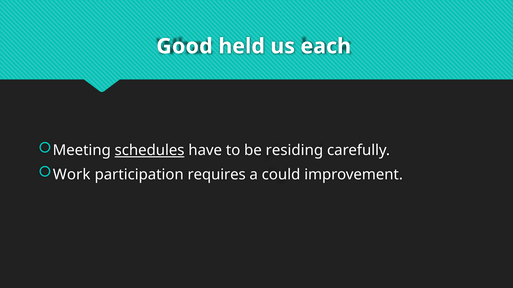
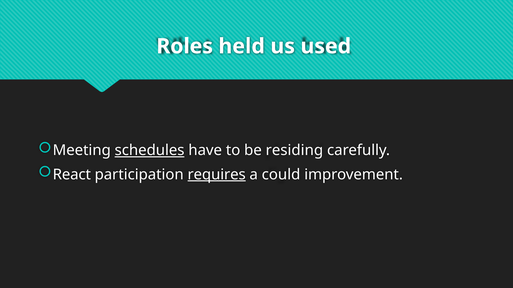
Good: Good -> Roles (185, 46)
each: each -> used (326, 46)
Work: Work -> React (72, 175)
requires underline: none -> present (217, 175)
